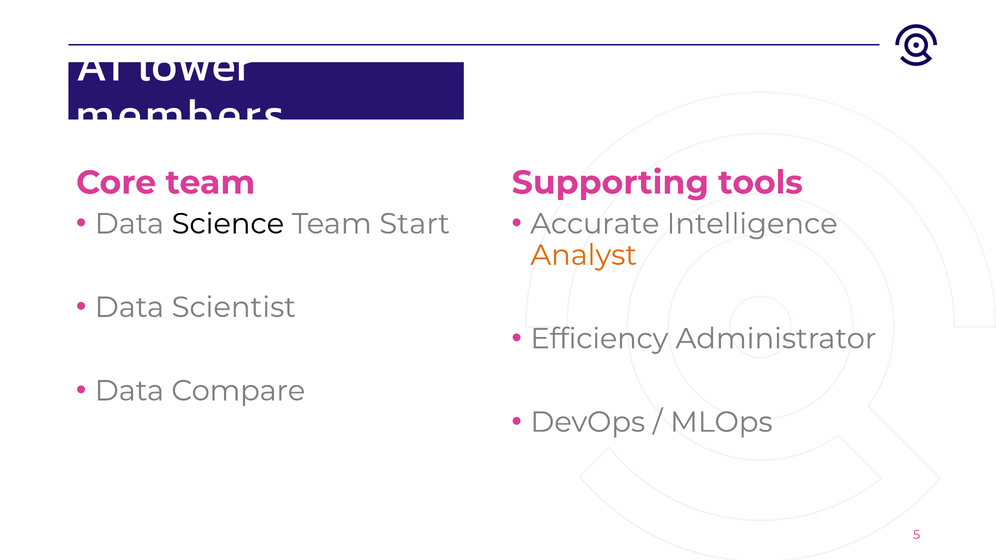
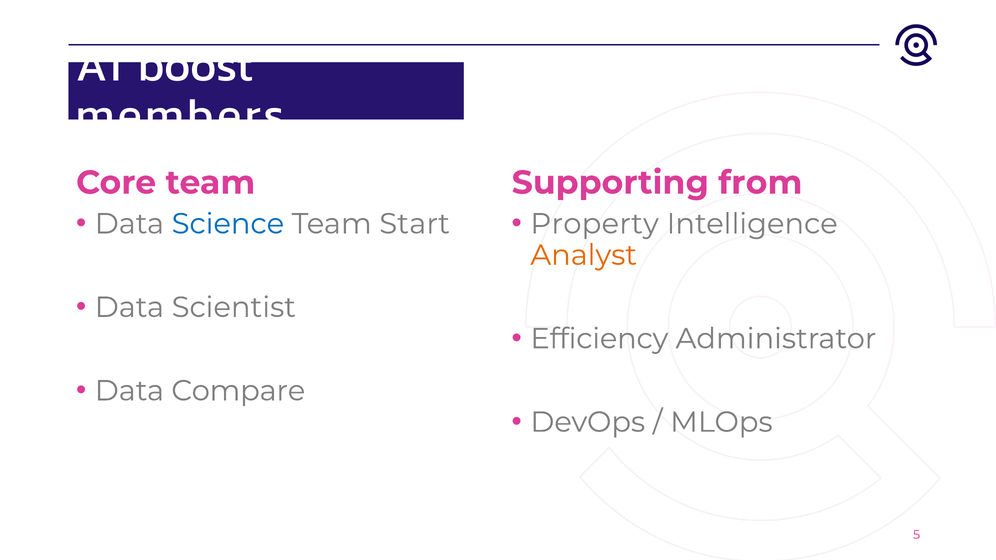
lower: lower -> boost (196, 66)
tools: tools -> from (760, 183)
Science colour: black -> blue (228, 224)
Accurate: Accurate -> Property (595, 224)
